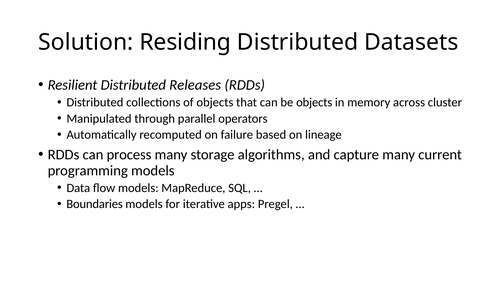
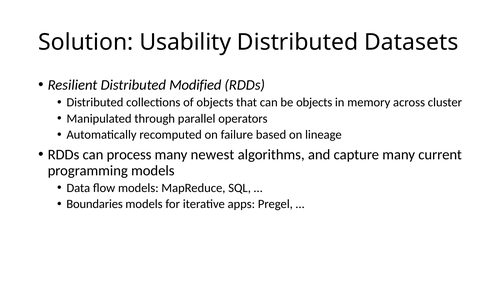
Residing: Residing -> Usability (185, 42)
Releases: Releases -> Modified (195, 85)
storage: storage -> newest (212, 154)
